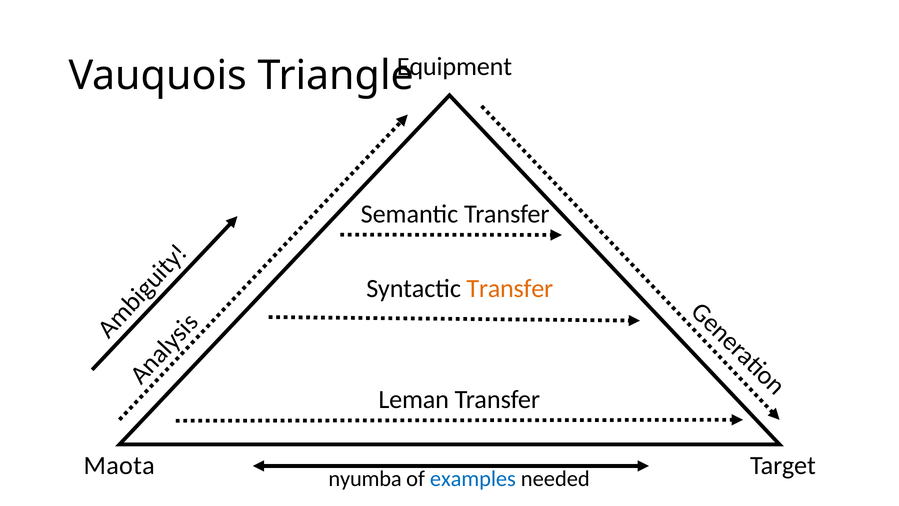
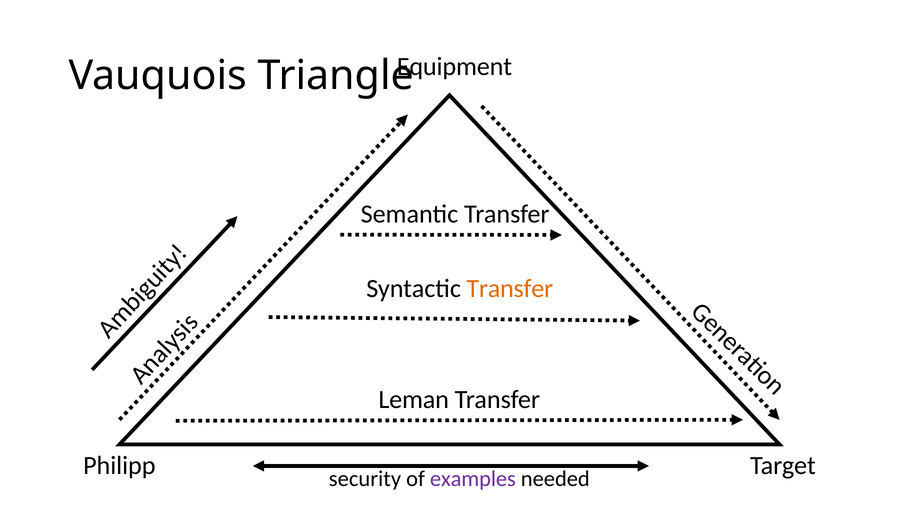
Maota: Maota -> Philipp (119, 465)
nyumba: nyumba -> security (365, 479)
examples colour: blue -> purple (473, 479)
